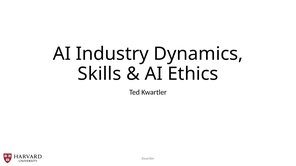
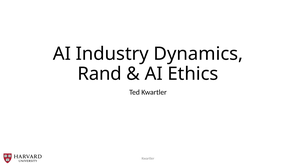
Skills: Skills -> Rand (100, 74)
